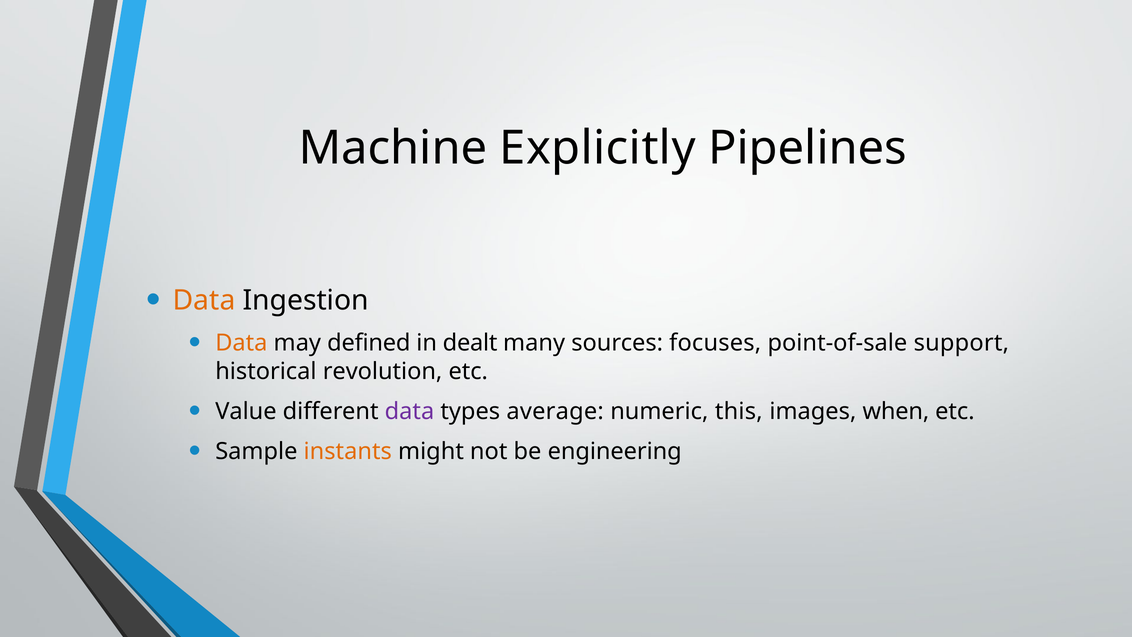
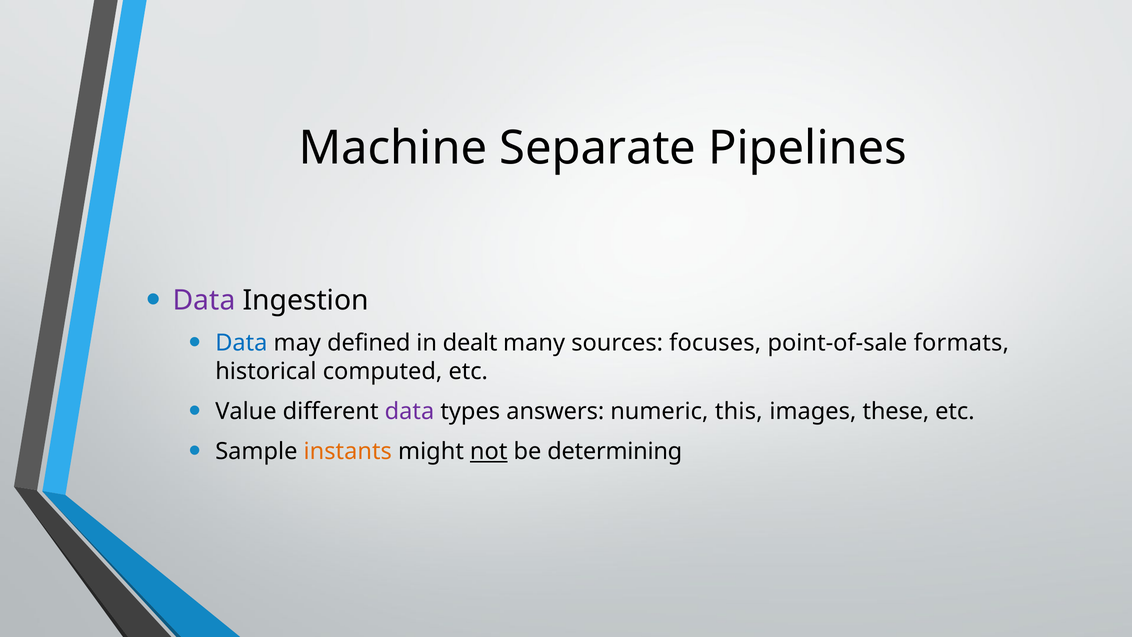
Explicitly: Explicitly -> Separate (598, 148)
Data colour: orange -> purple (204, 300)
Data colour: orange -> blue (241, 343)
support: support -> formats (961, 343)
revolution: revolution -> computed (383, 371)
average: average -> answers (555, 411)
when: when -> these (896, 411)
not underline: none -> present (489, 451)
engineering: engineering -> determining (615, 451)
